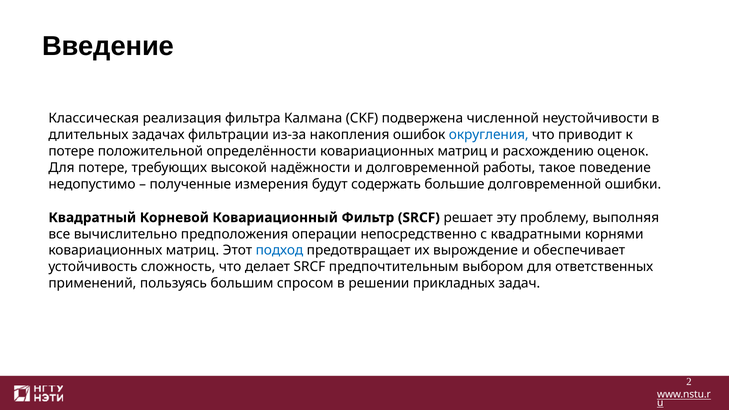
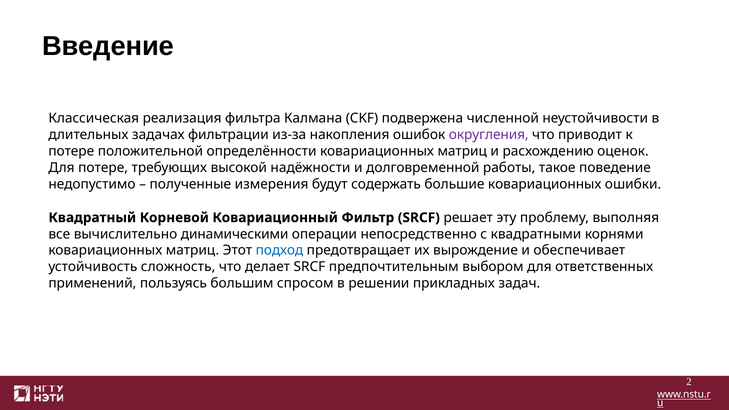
округления colour: blue -> purple (489, 135)
большие долговременной: долговременной -> ковариационных (545, 184)
предположения: предположения -> динамическими (235, 234)
